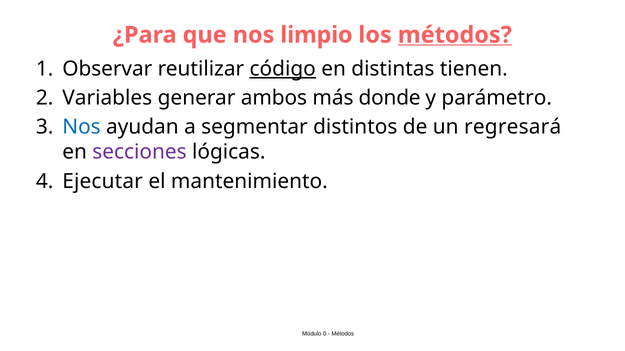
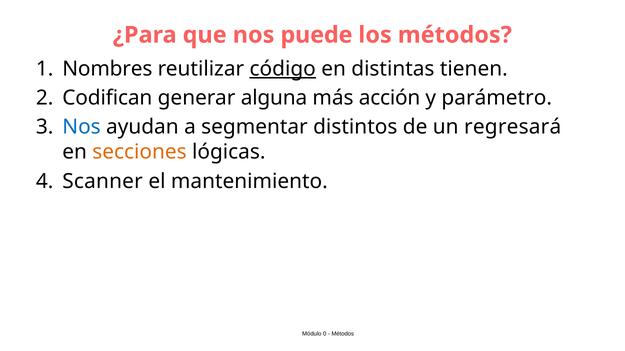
limpio: limpio -> puede (316, 35)
métodos underline: present -> none (455, 35)
Observar: Observar -> Nombres (107, 69)
Variables: Variables -> Codifican (107, 98)
ambos: ambos -> alguna (274, 98)
donde: donde -> acción (390, 98)
secciones colour: purple -> orange (139, 152)
Ejecutar: Ejecutar -> Scanner (103, 182)
